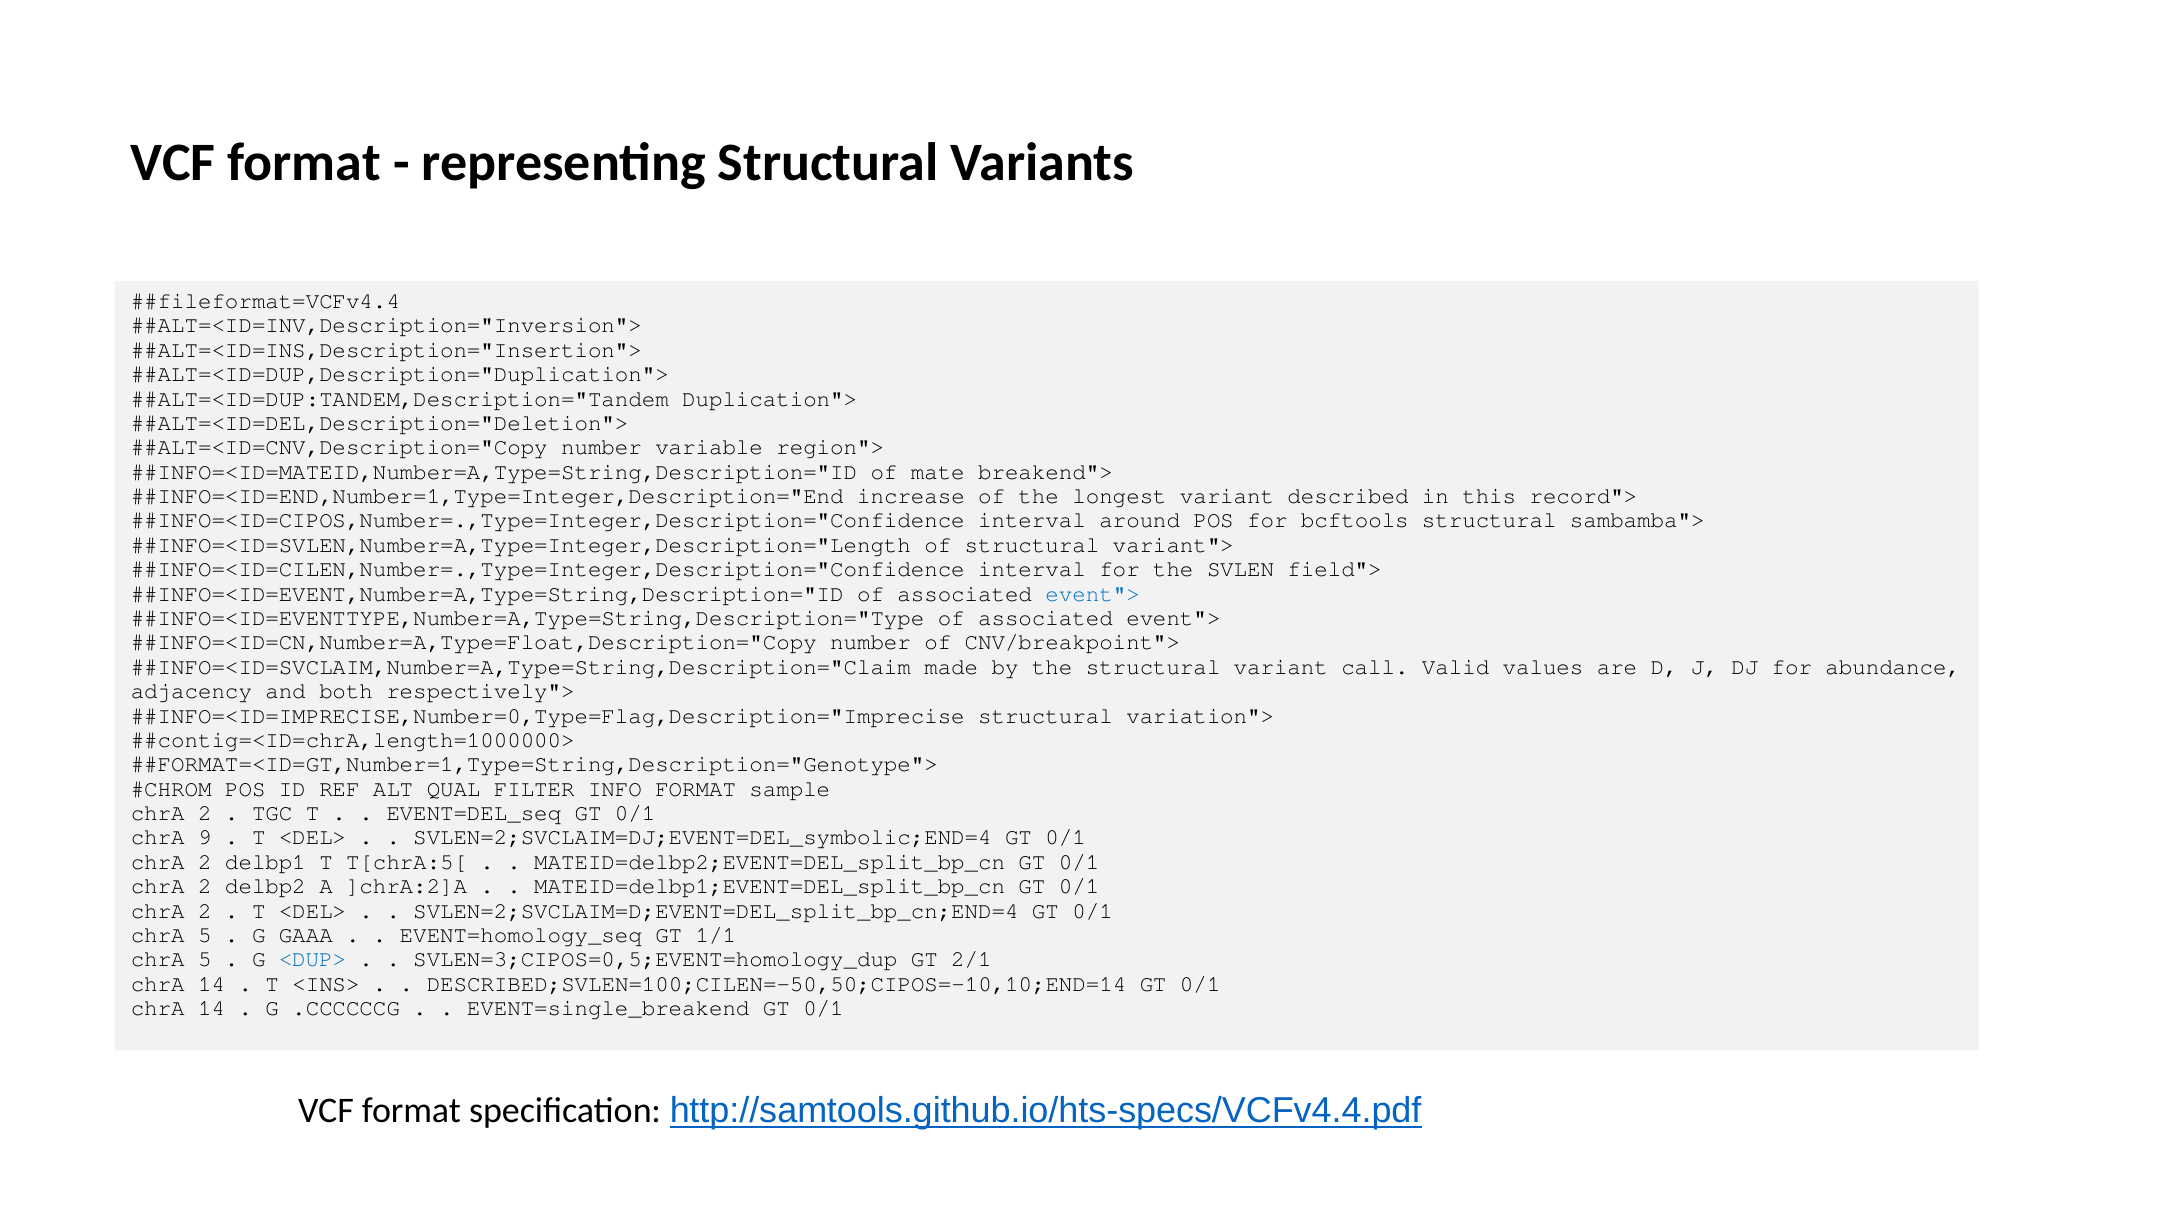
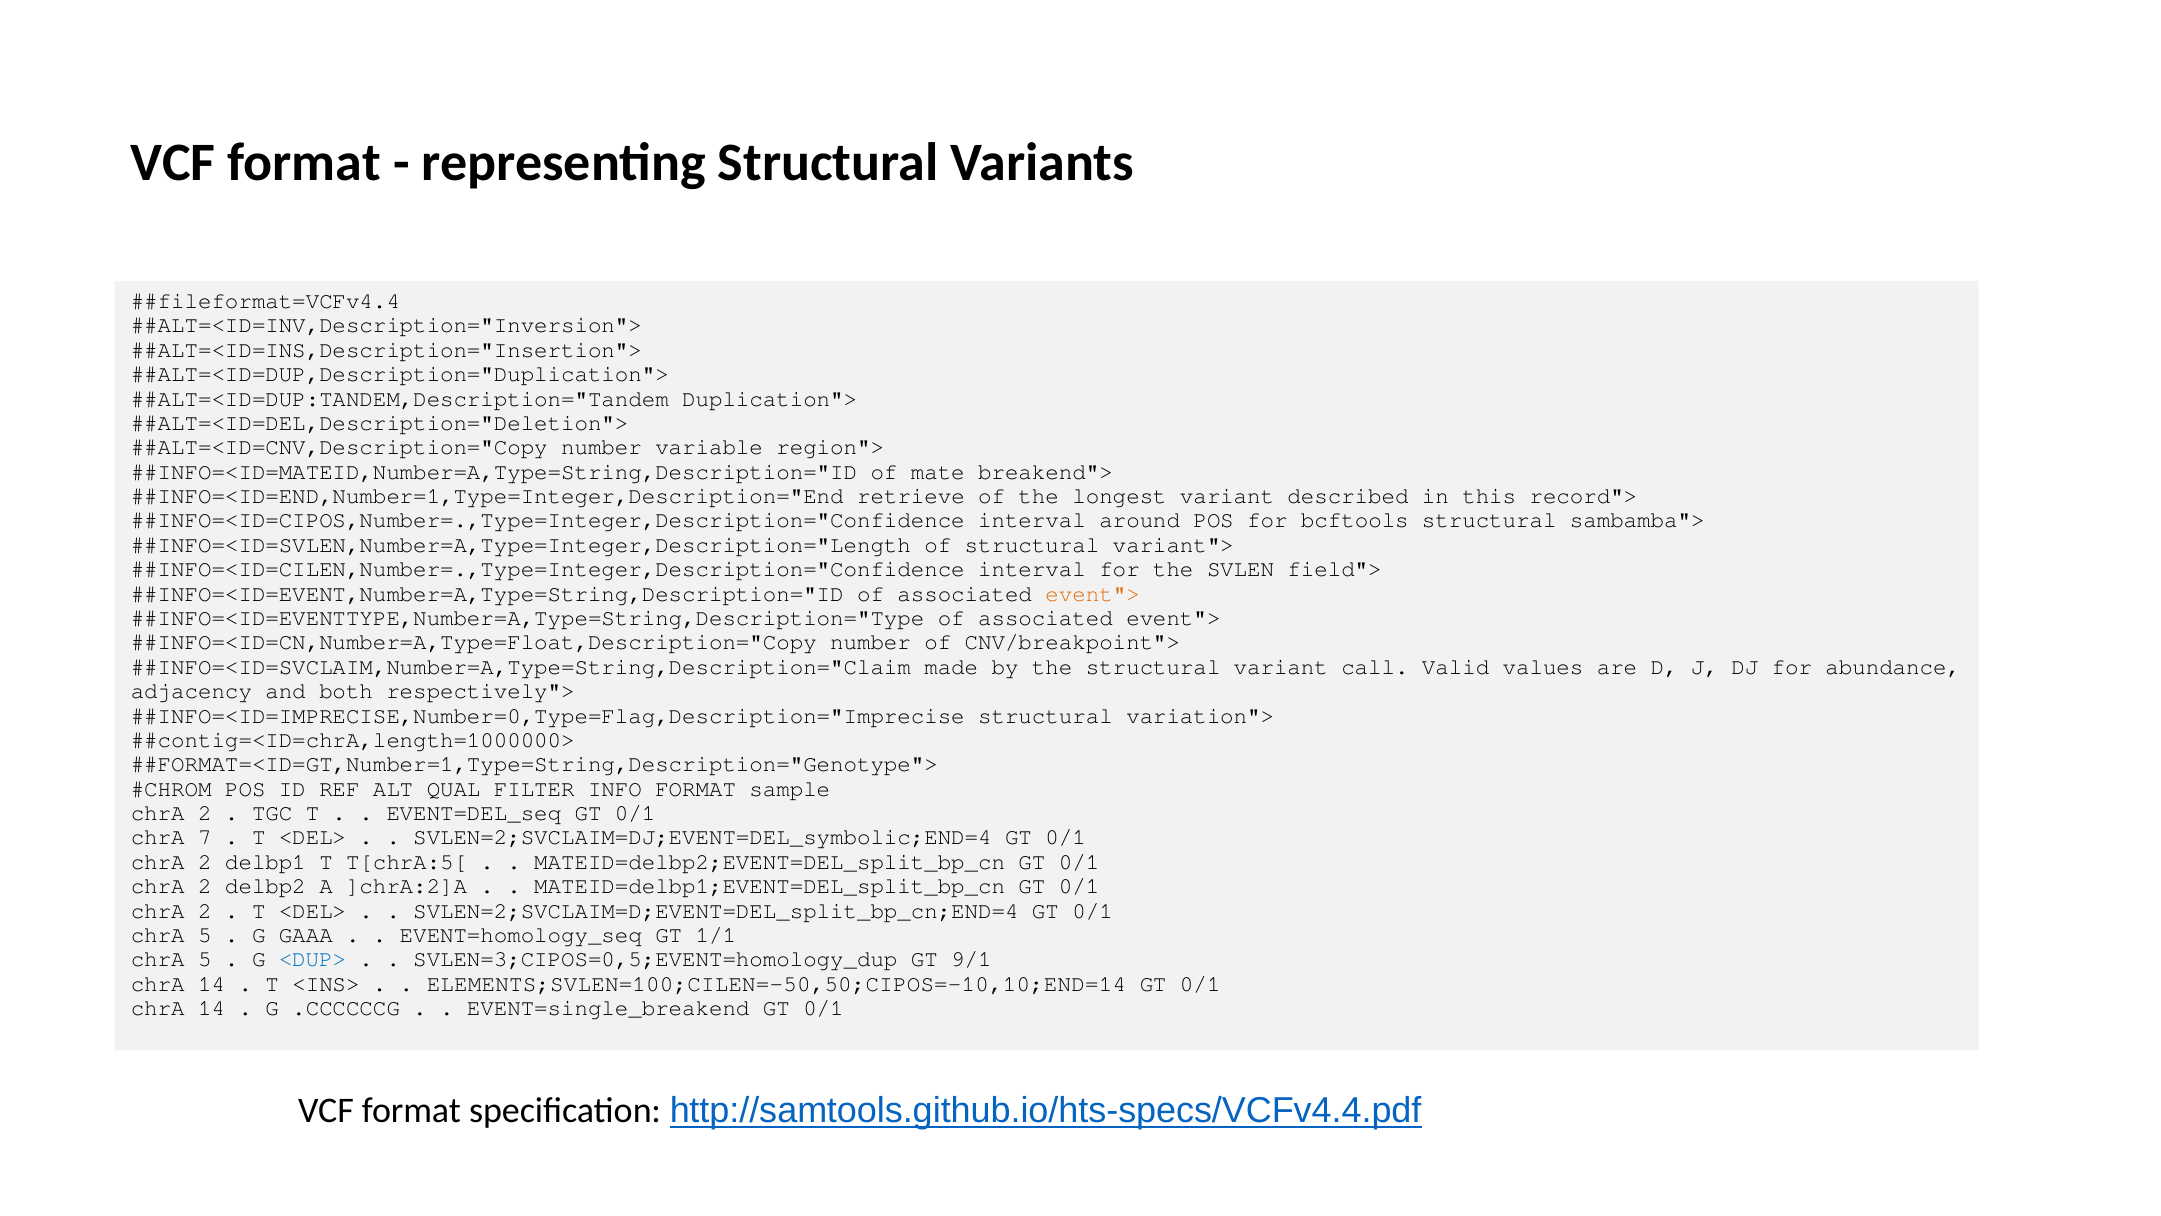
increase: increase -> retrieve (911, 496)
event"> colour: blue -> orange (1093, 593)
9: 9 -> 7 (205, 837)
2/1: 2/1 -> 9/1 (972, 959)
DESCRIBED;SVLEN=100;CILEN=-50,50;CIPOS=-10,10;END=14: DESCRIBED;SVLEN=100;CILEN=-50,50;CIPOS=-10,10;END=14 -> ELEMENTS;SVLEN=100;CILEN=-50,50;CIPOS=-10,10;END=14 (776, 983)
